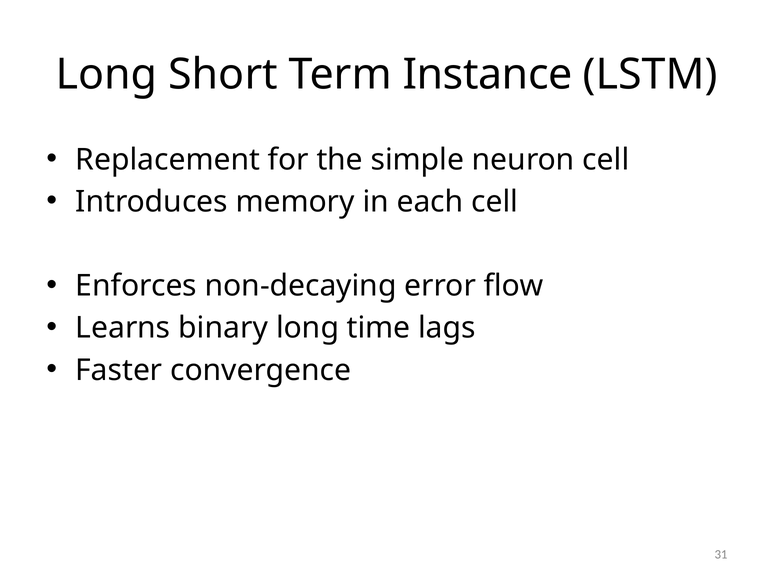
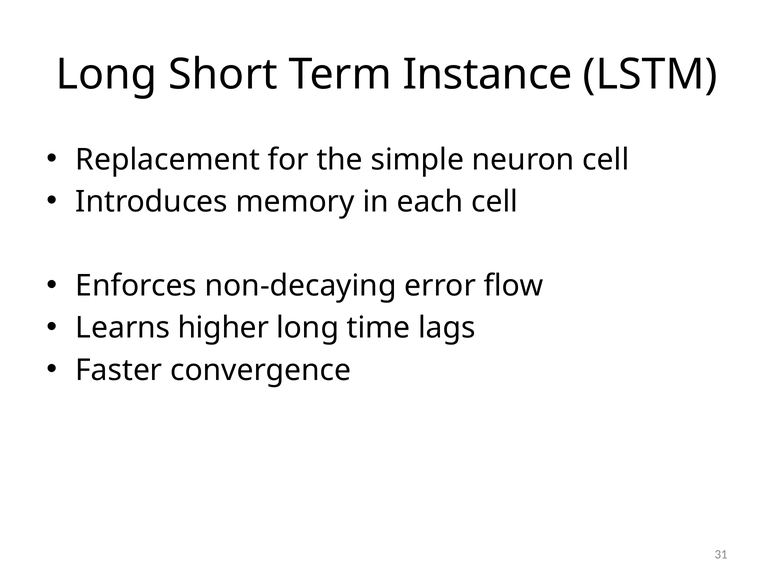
binary: binary -> higher (223, 328)
